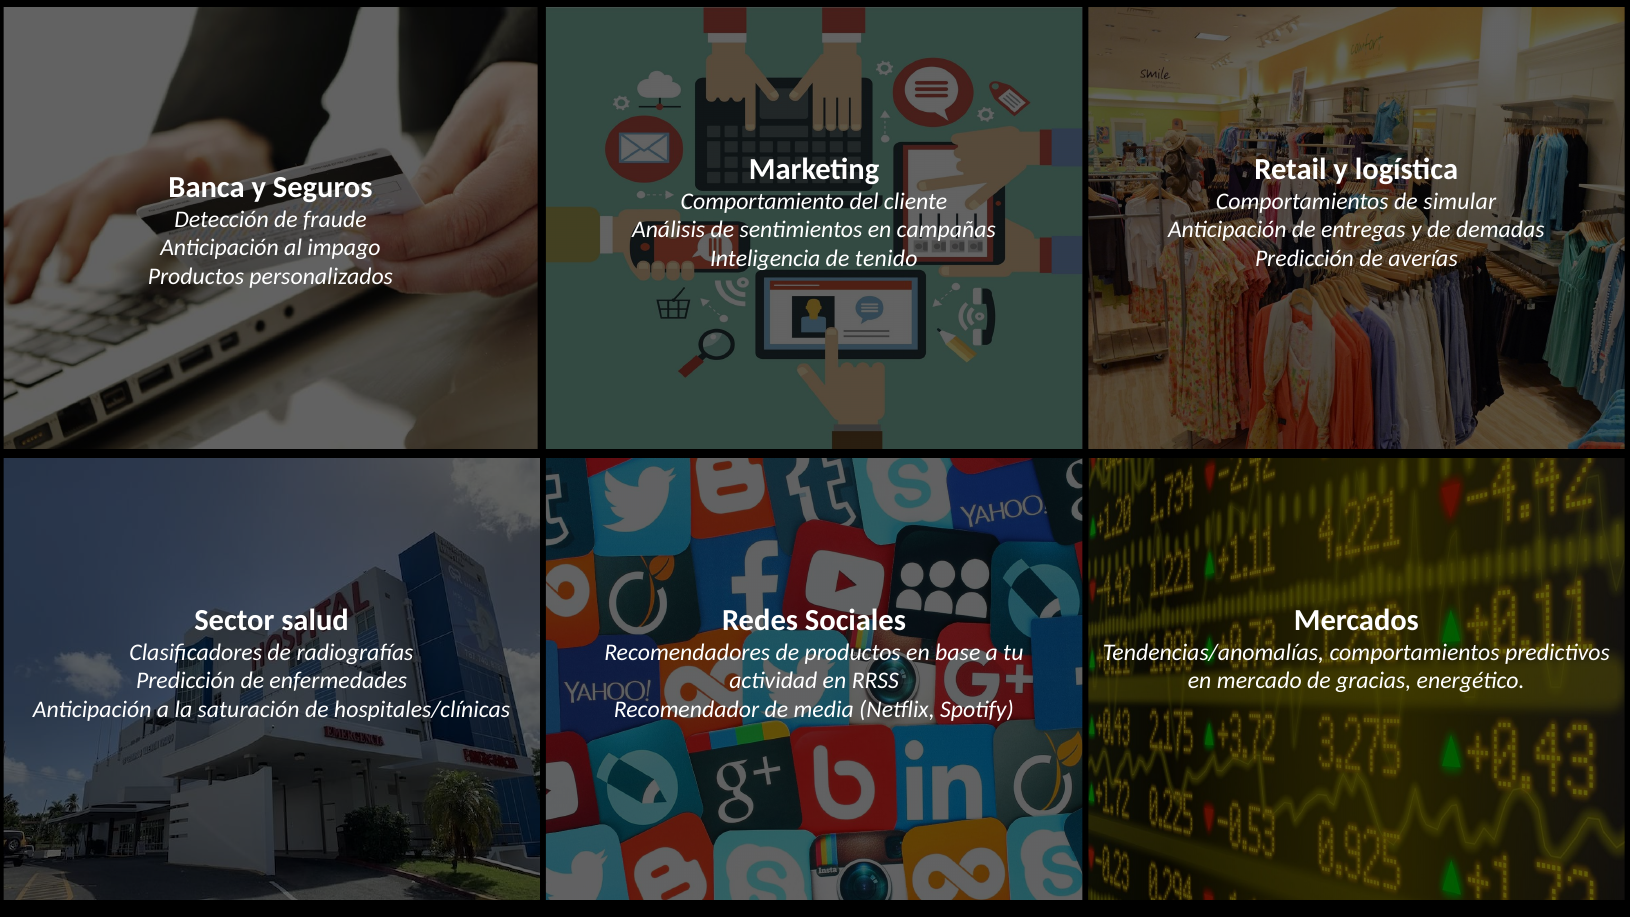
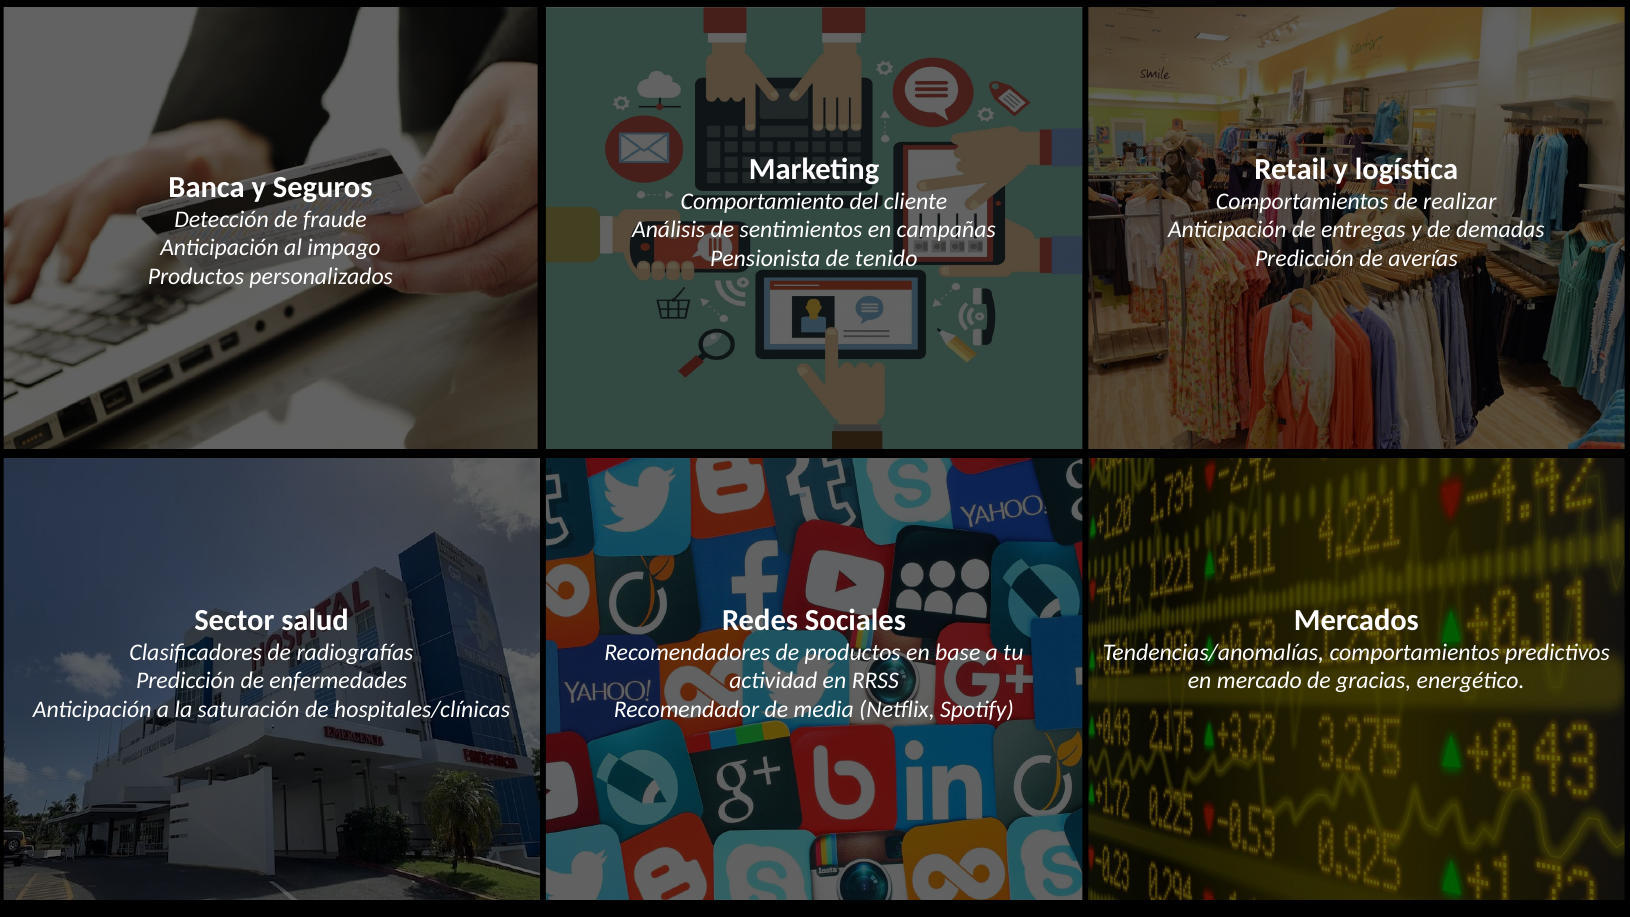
simular: simular -> realizar (1460, 201)
Inteligencia: Inteligencia -> Pensionista (765, 258)
